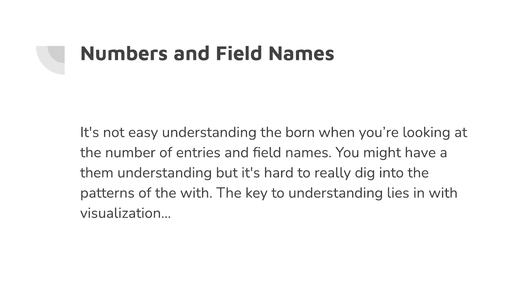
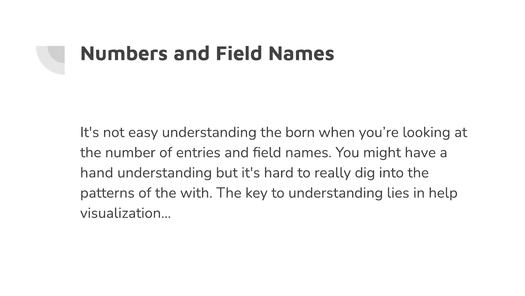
them: them -> hand (97, 172)
in with: with -> help (443, 192)
